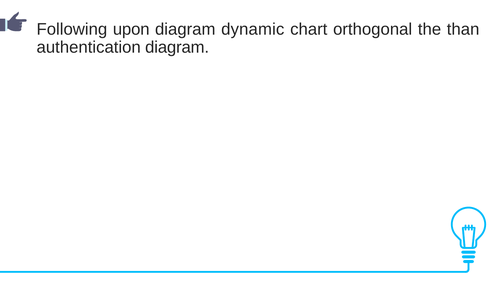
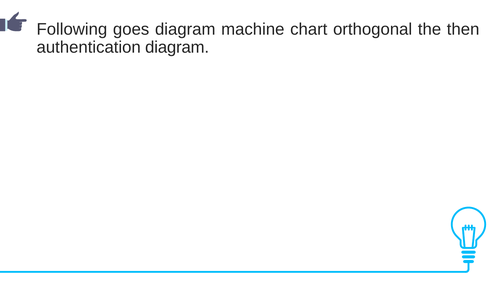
upon: upon -> goes (131, 29)
dynamic: dynamic -> machine (253, 29)
than: than -> then (463, 29)
